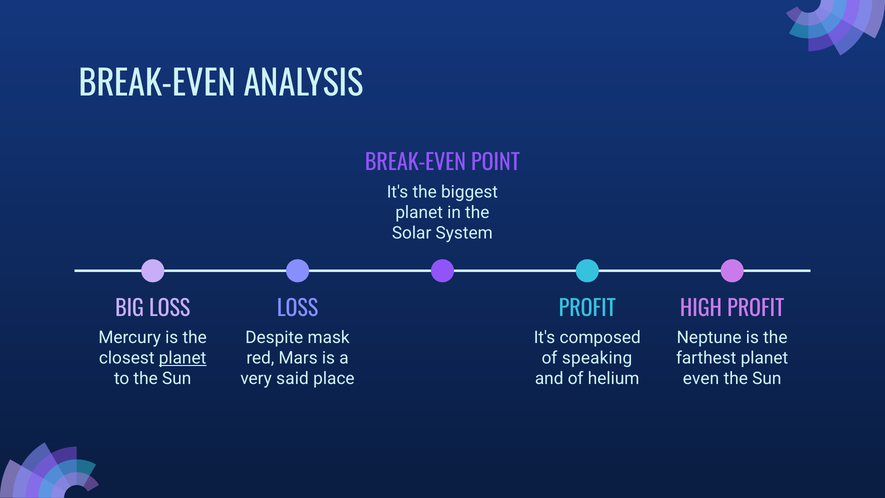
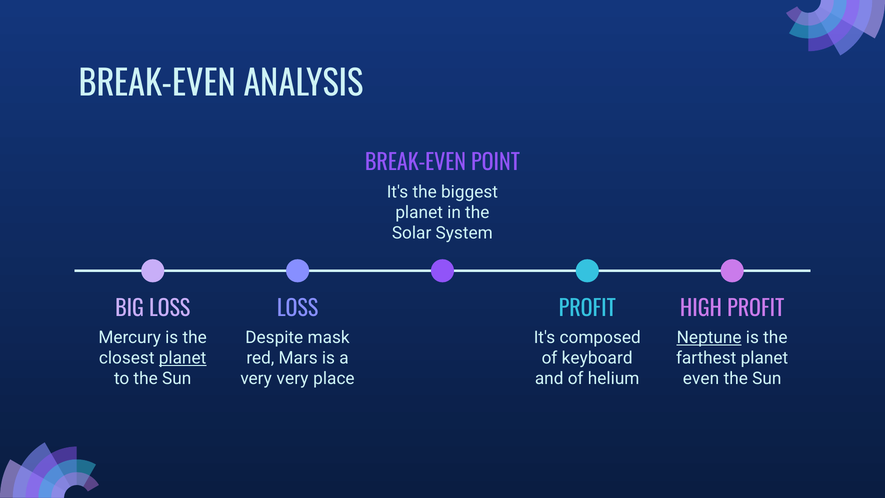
Neptune underline: none -> present (709, 337)
speaking: speaking -> keyboard (597, 358)
very said: said -> very (292, 379)
